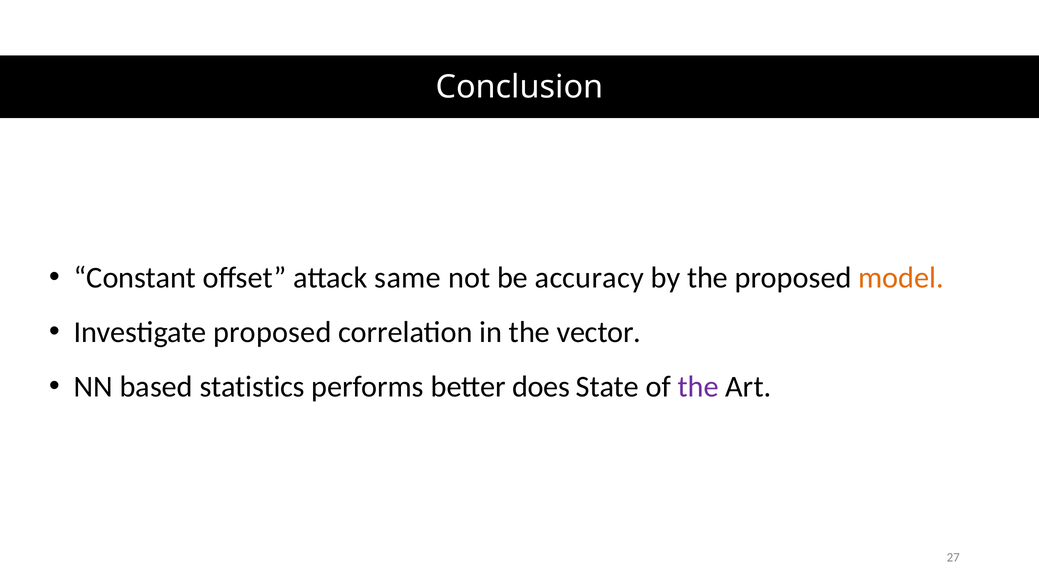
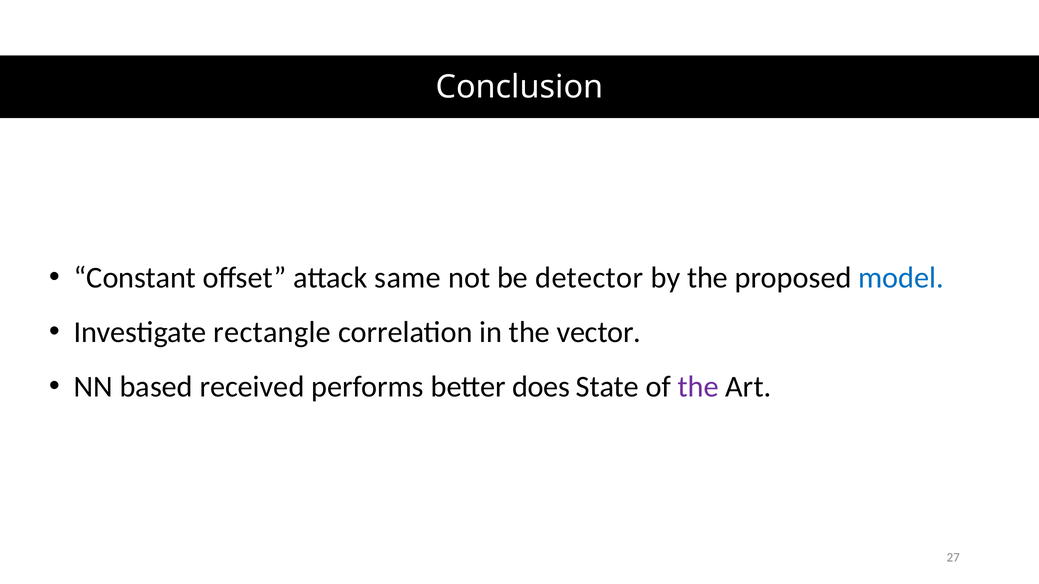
accuracy: accuracy -> detector (589, 278)
model colour: orange -> blue (901, 278)
Investigate proposed: proposed -> rectangle (272, 332)
statistics: statistics -> received (252, 387)
